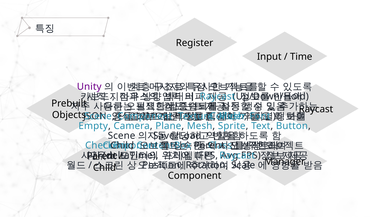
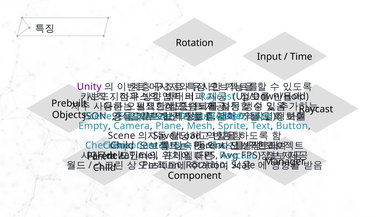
Register: Register -> Rotation (195, 43)
